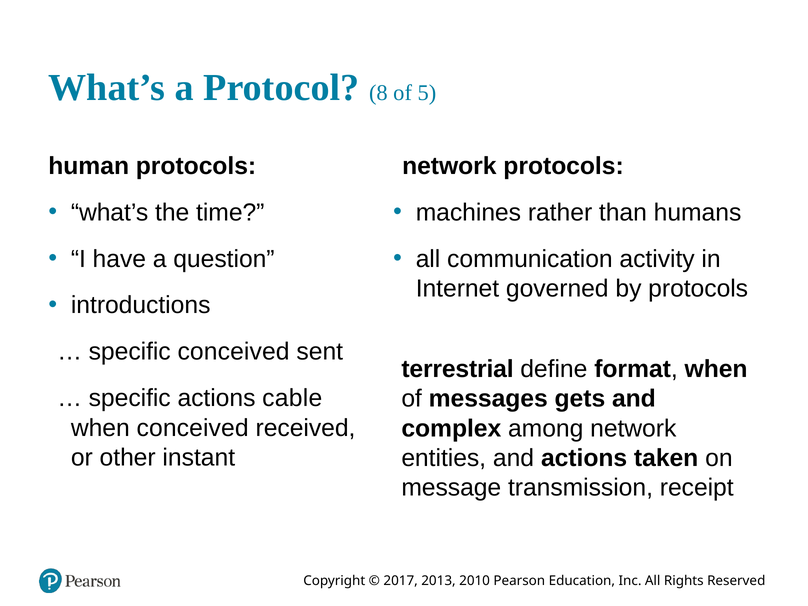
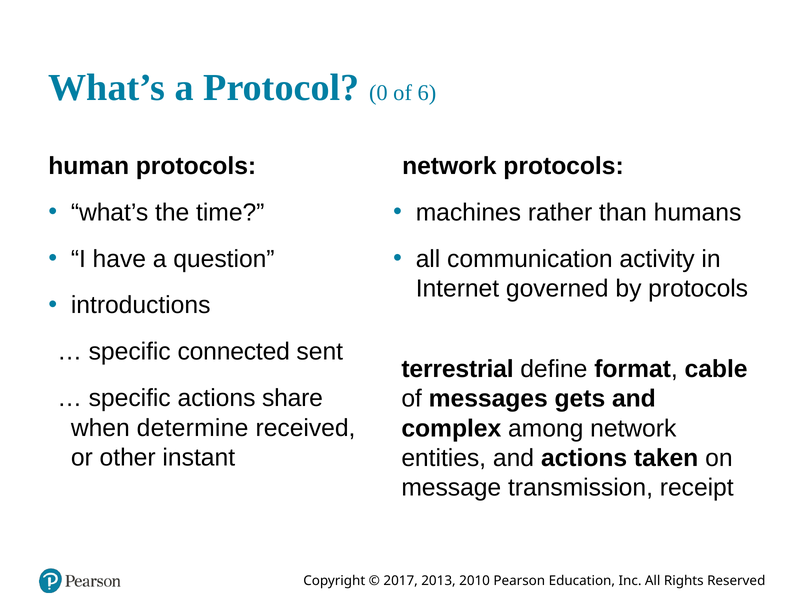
8: 8 -> 0 (378, 93)
5: 5 -> 6 (427, 93)
specific conceived: conceived -> connected (234, 352)
format when: when -> cable (716, 369)
cable: cable -> share (292, 398)
when conceived: conceived -> determine (193, 428)
